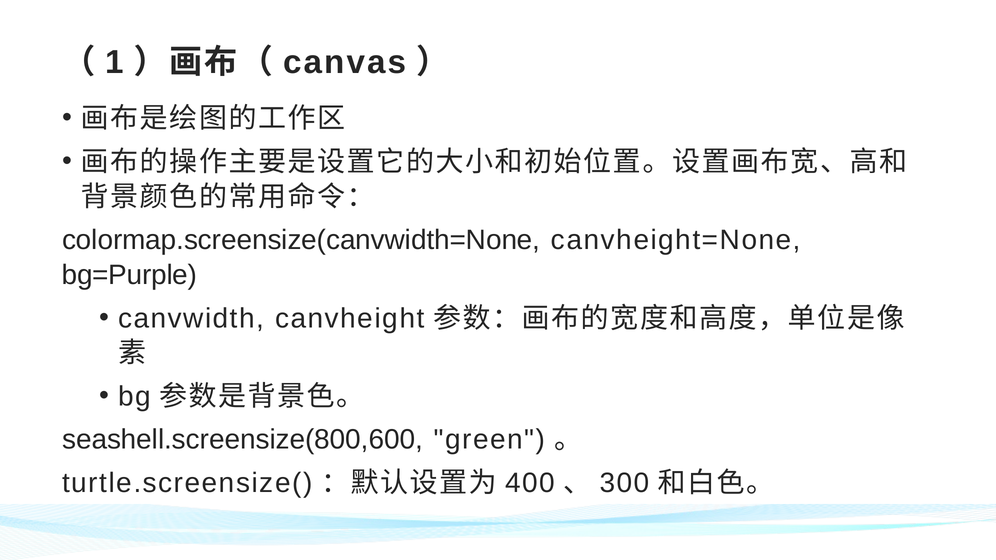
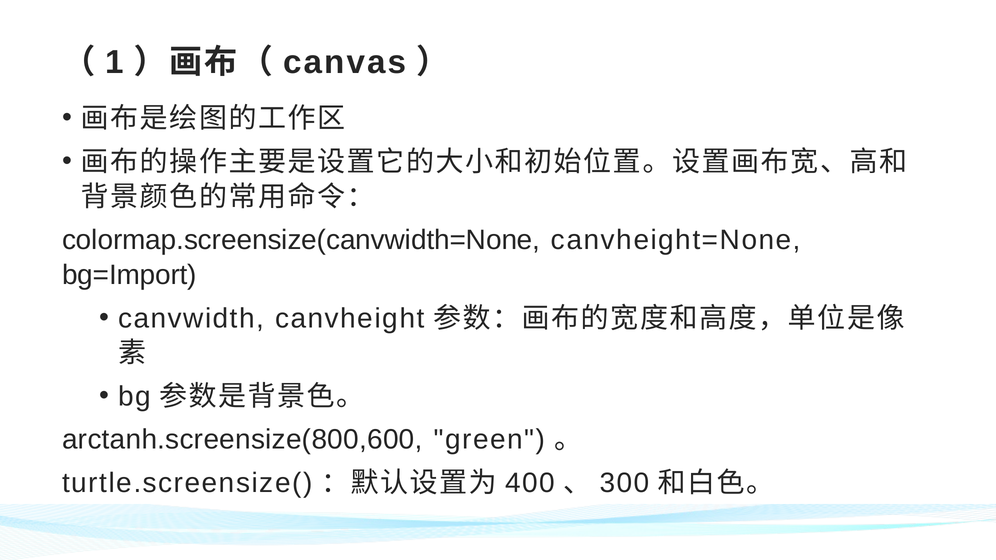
bg=Purple: bg=Purple -> bg=Import (129, 275)
seashell.screensize(800,600: seashell.screensize(800,600 -> arctanh.screensize(800,600 (242, 440)
